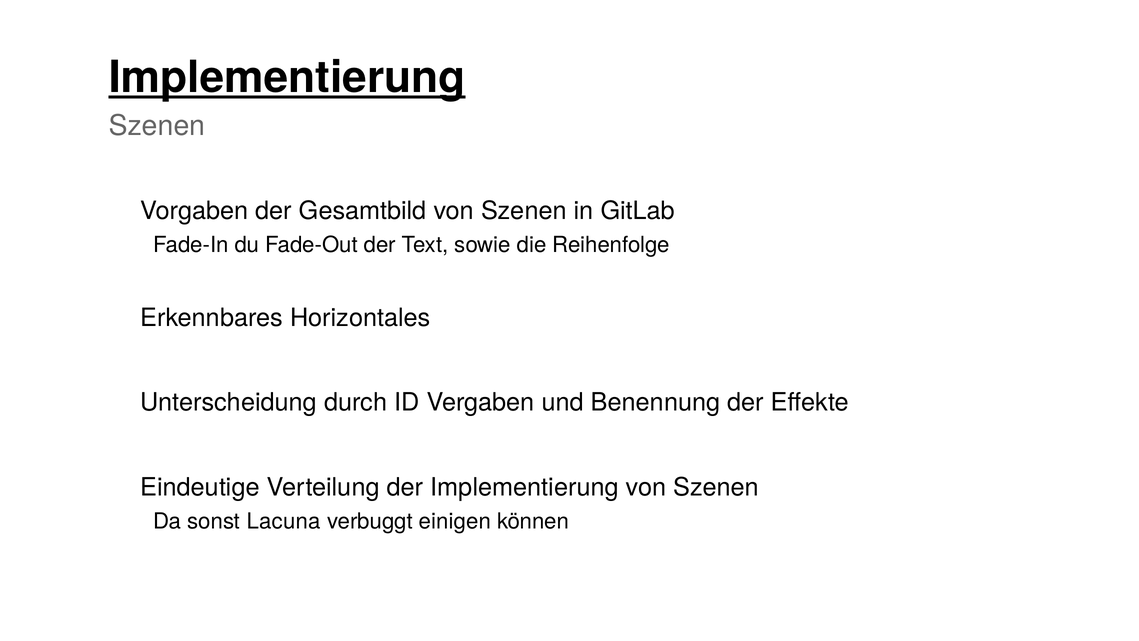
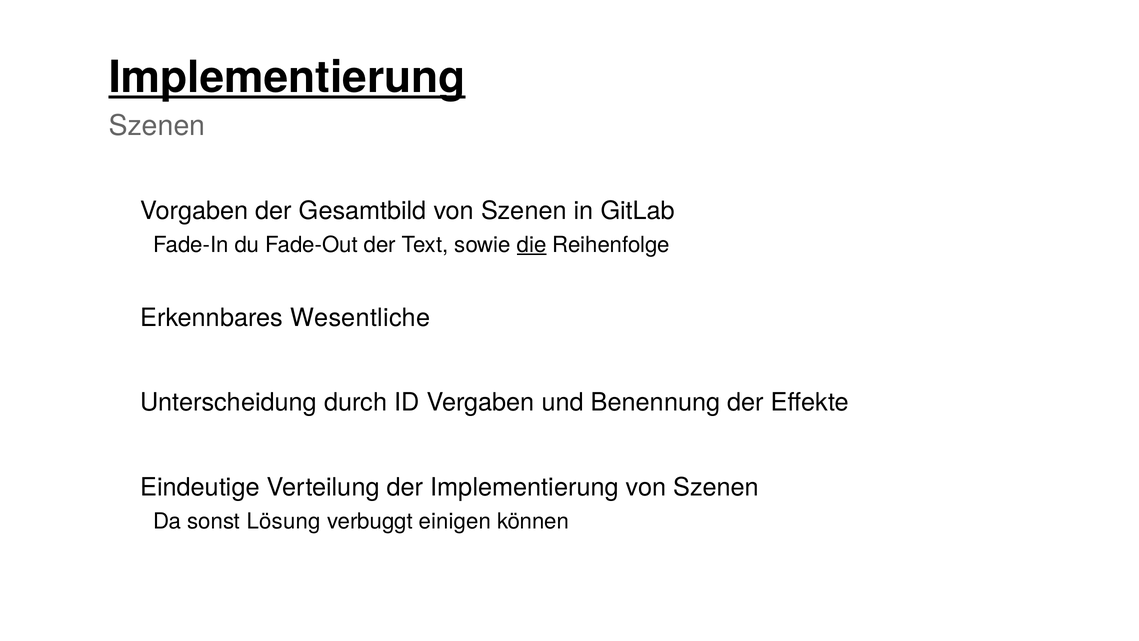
die underline: none -> present (532, 245)
Horizontales: Horizontales -> Wesentliche (360, 318)
Lacuna: Lacuna -> Lösung (284, 521)
